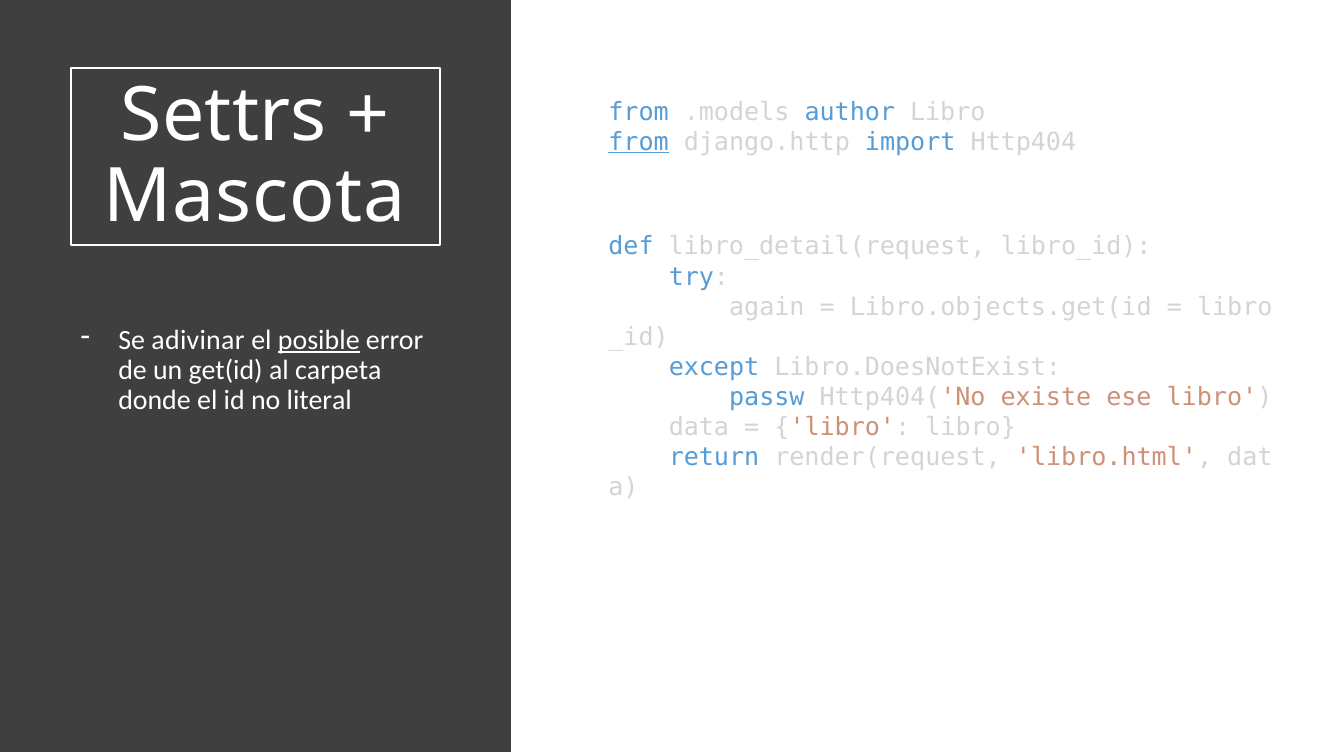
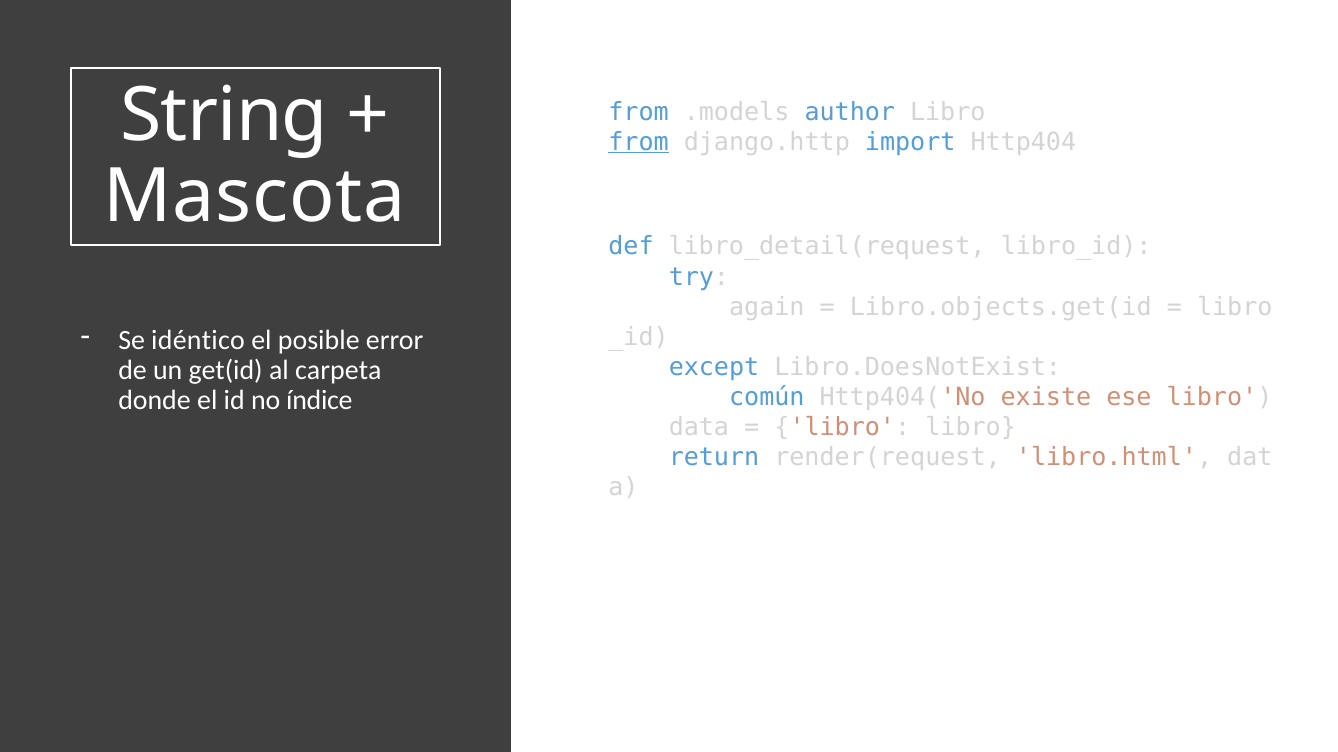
Settrs: Settrs -> String (224, 115)
adivinar: adivinar -> idéntico (198, 340)
posible underline: present -> none (319, 340)
passw: passw -> común (767, 397)
literal: literal -> índice (319, 401)
